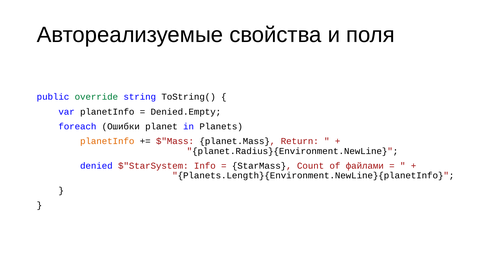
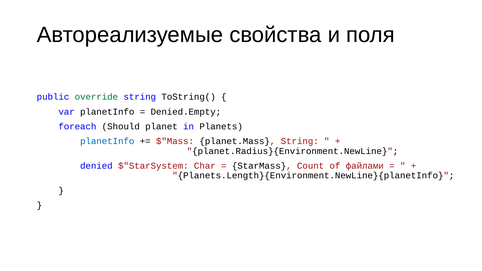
Ошибки: Ошибки -> Should (121, 127)
planetInfo colour: orange -> blue (107, 141)
planet.Mass Return: Return -> String (300, 141)
Info: Info -> Char (205, 166)
